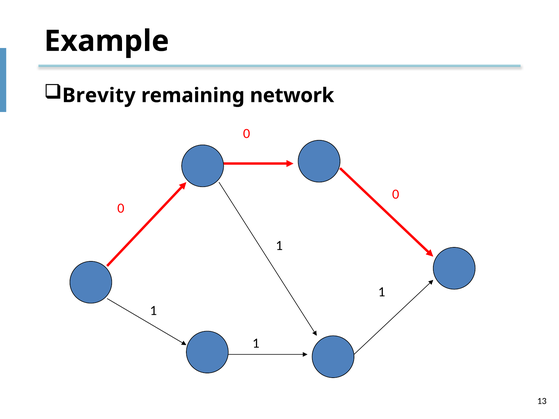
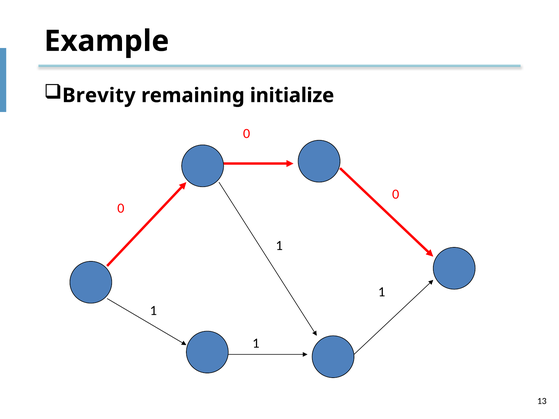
network: network -> initialize (292, 96)
